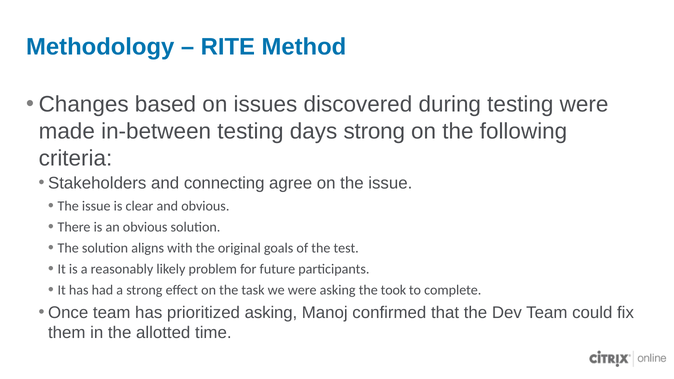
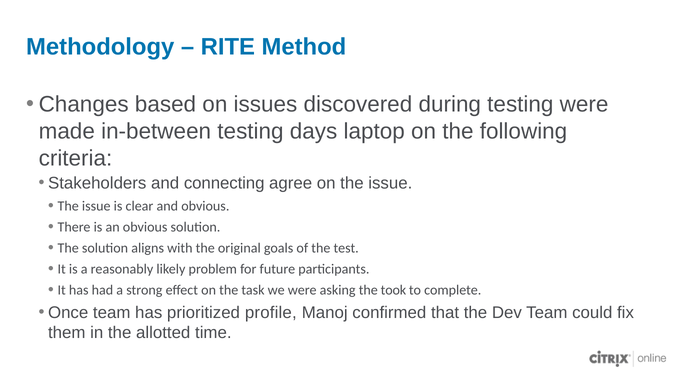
days strong: strong -> laptop (374, 132)
prioritized asking: asking -> profile (271, 313)
